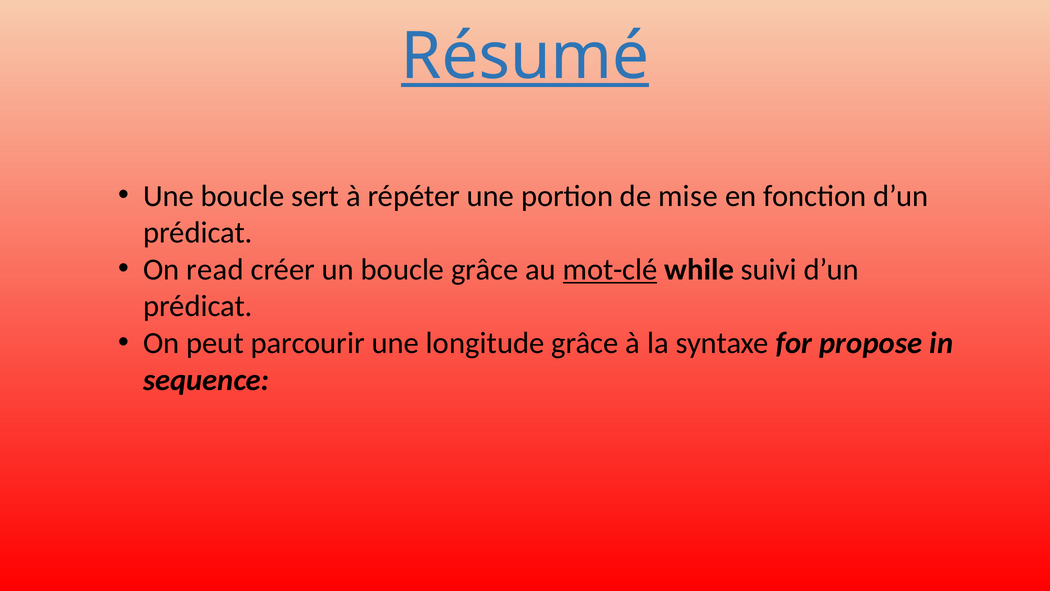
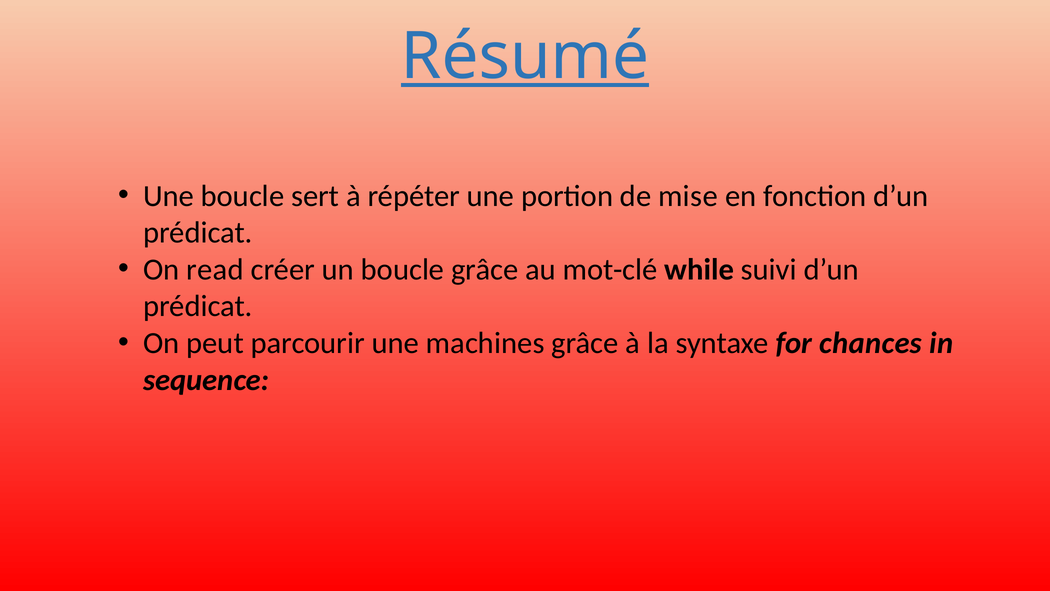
mot-clé underline: present -> none (610, 269)
longitude: longitude -> machines (485, 343)
propose: propose -> chances (871, 343)
